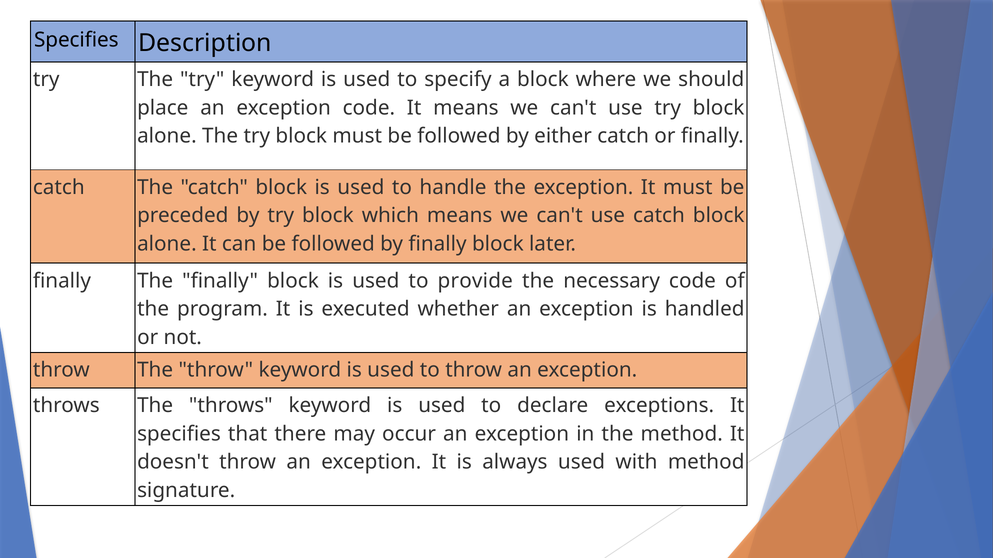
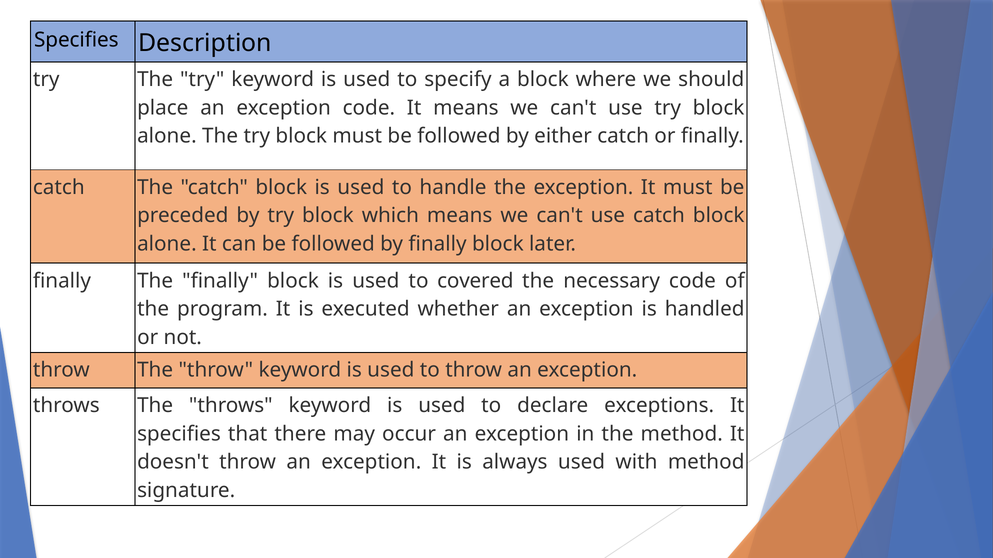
provide: provide -> covered (475, 281)
